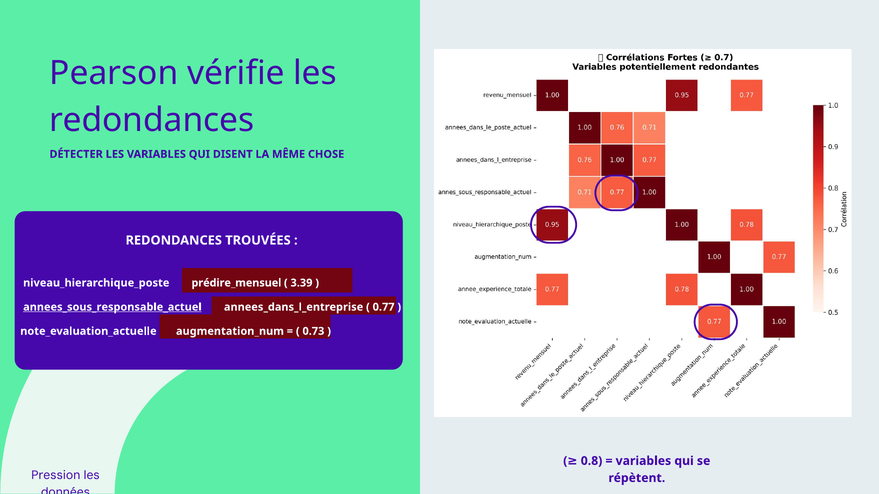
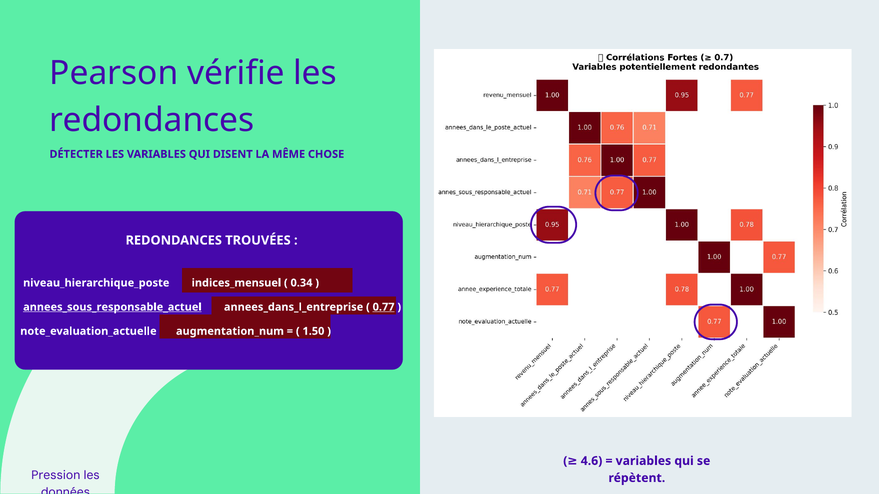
prédire_mensuel: prédire_mensuel -> indices_mensuel (236, 283)
3.39: 3.39 -> 0.34 (301, 283)
0.77 underline: none -> present (384, 307)
0.73: 0.73 -> 1.50 (313, 331)
0.8: 0.8 -> 4.6 (592, 461)
